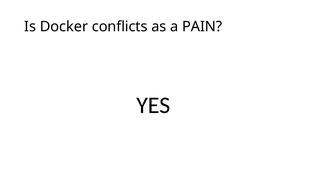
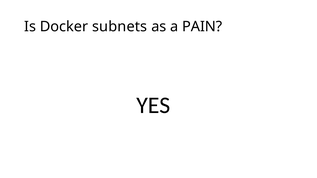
conflicts: conflicts -> subnets (120, 27)
